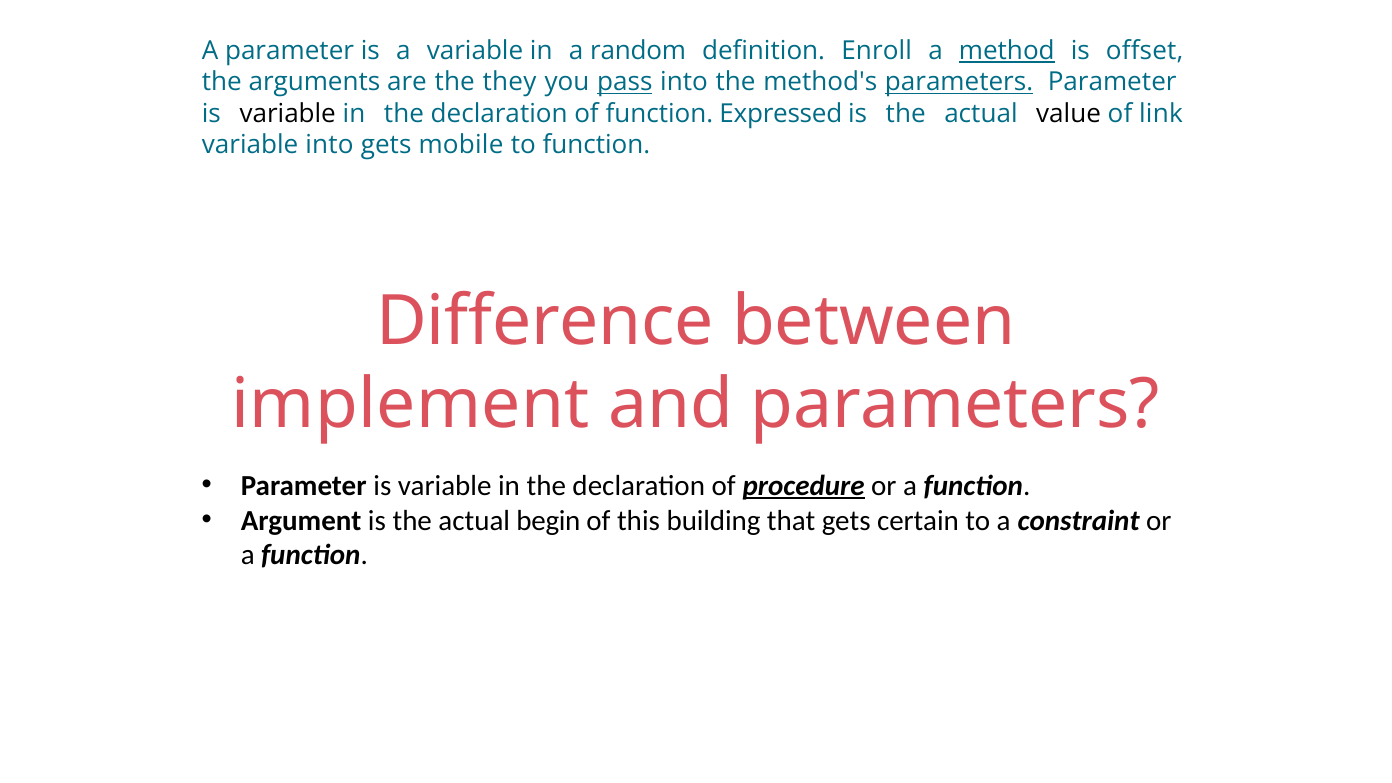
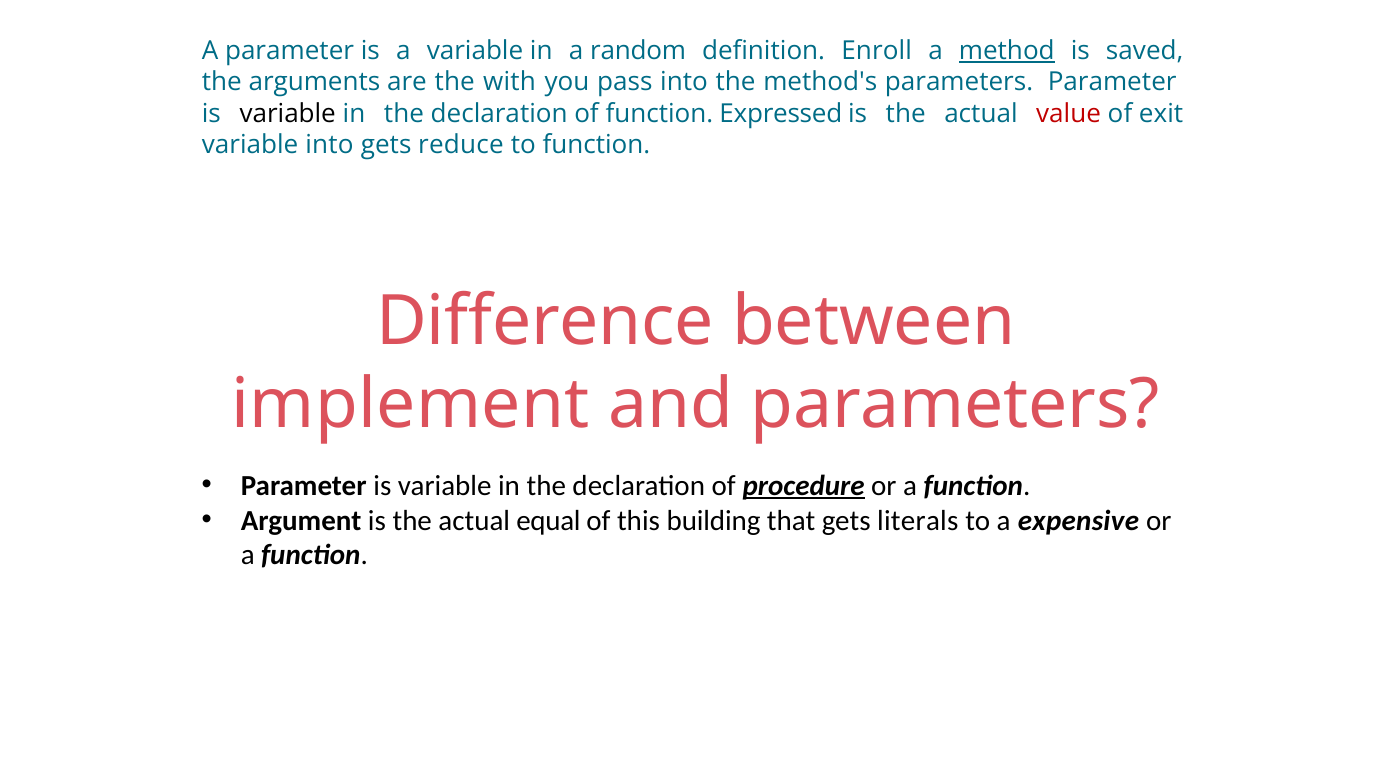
offset: offset -> saved (1145, 51)
they: they -> with (510, 82)
pass underline: present -> none (625, 82)
parameters underline: present -> none (959, 82)
value colour: black -> red (1069, 113)
link: link -> exit (1161, 113)
mobile: mobile -> reduce (461, 145)
begin: begin -> equal (548, 521)
certain: certain -> literals (918, 521)
constraint: constraint -> expensive (1078, 521)
